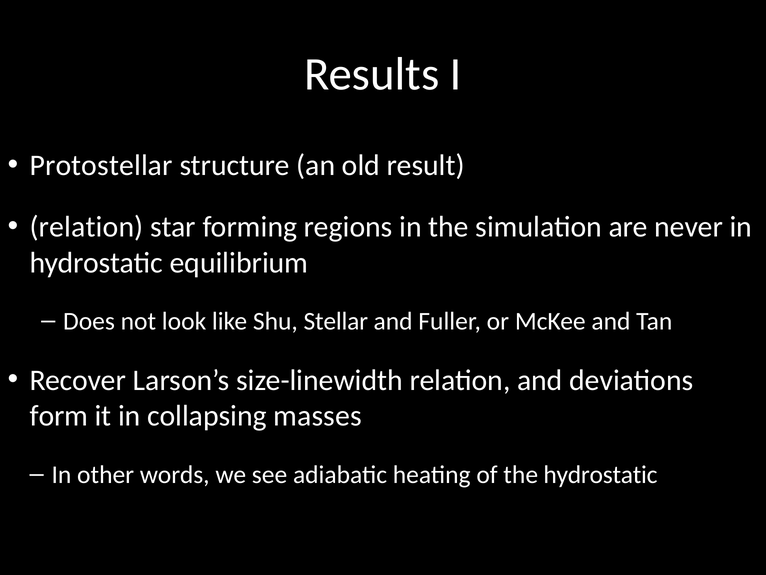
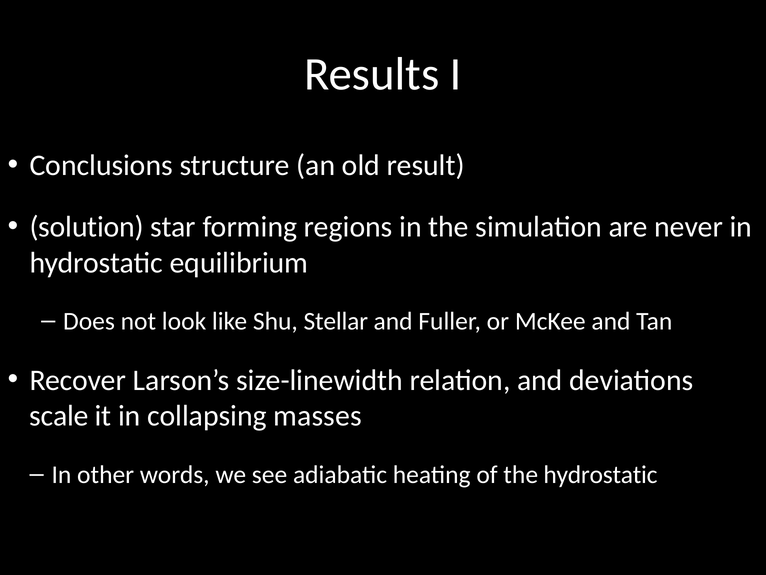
Protostellar: Protostellar -> Conclusions (101, 165)
relation: relation -> solution (87, 227)
form: form -> scale (59, 416)
